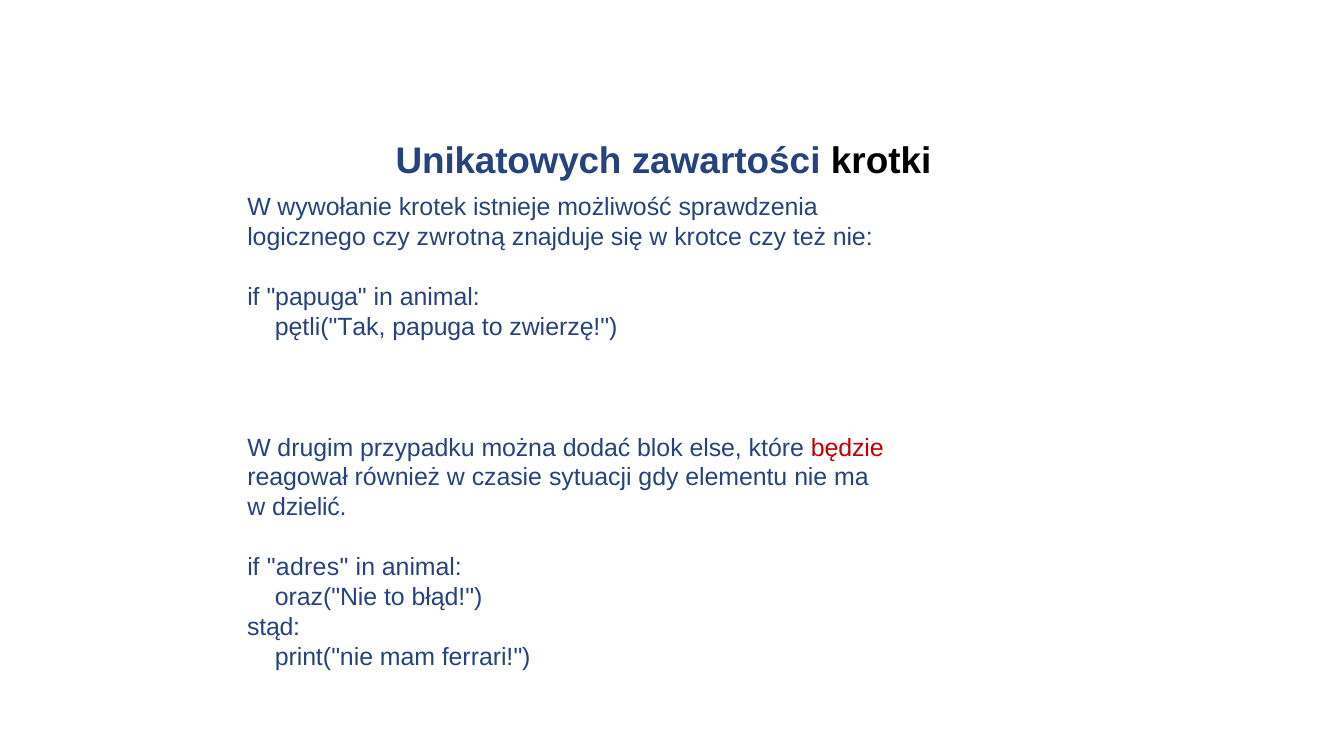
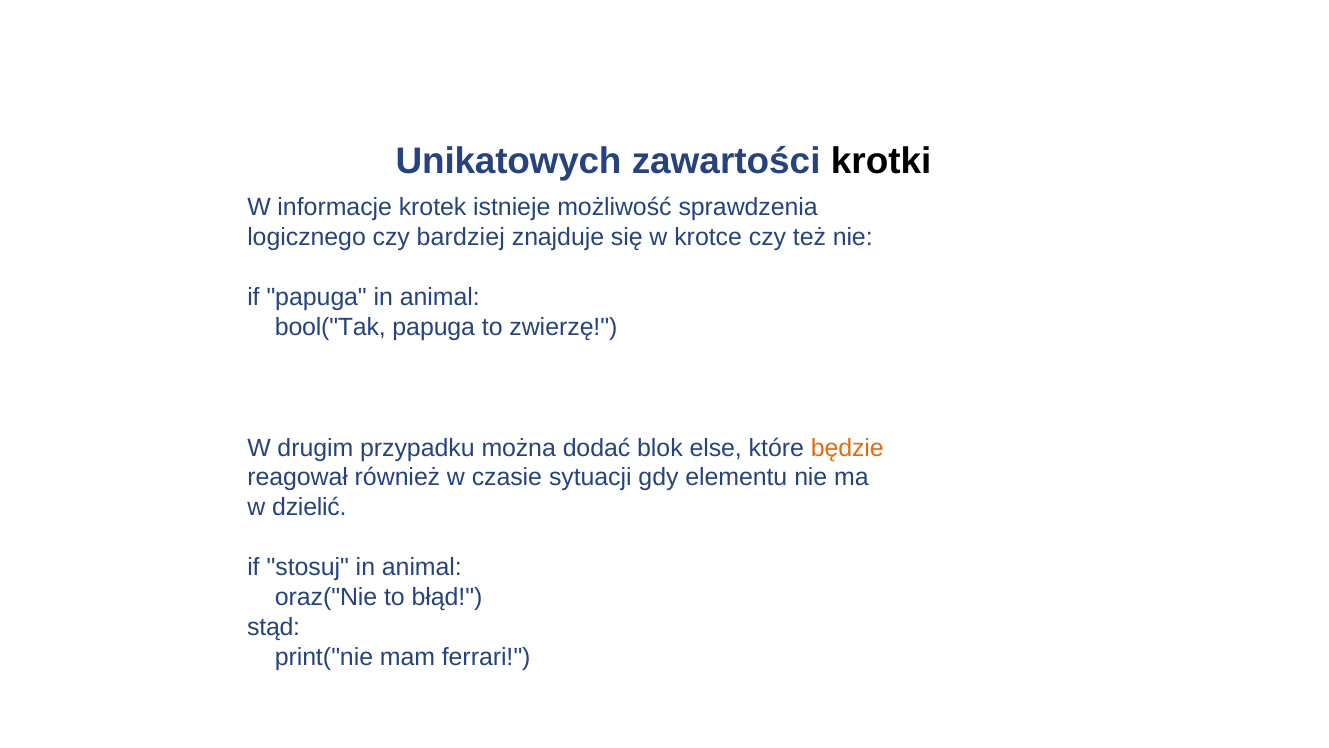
wywołanie: wywołanie -> informacje (335, 208)
zwrotną: zwrotną -> bardziej (461, 237)
pętli("Tak: pętli("Tak -> bool("Tak (330, 327)
będzie colour: red -> orange (847, 448)
adres: adres -> stosuj (308, 567)
